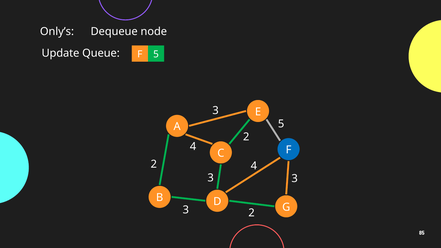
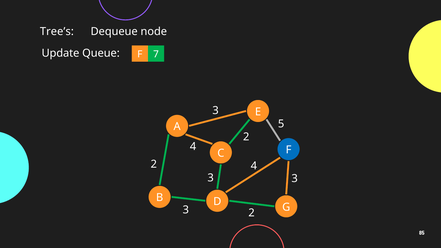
Only’s: Only’s -> Tree’s (57, 32)
F 5: 5 -> 7 (156, 54)
